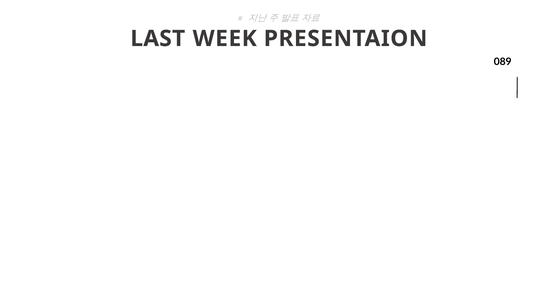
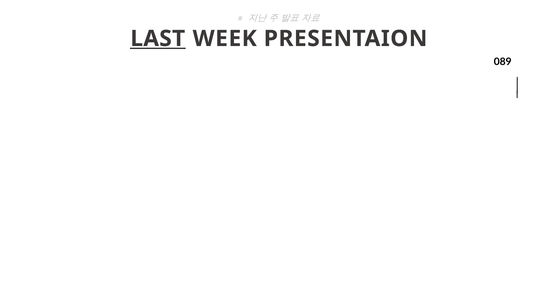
LAST underline: none -> present (158, 39)
